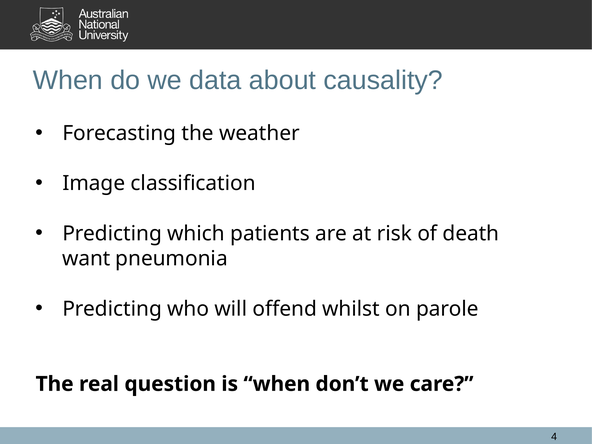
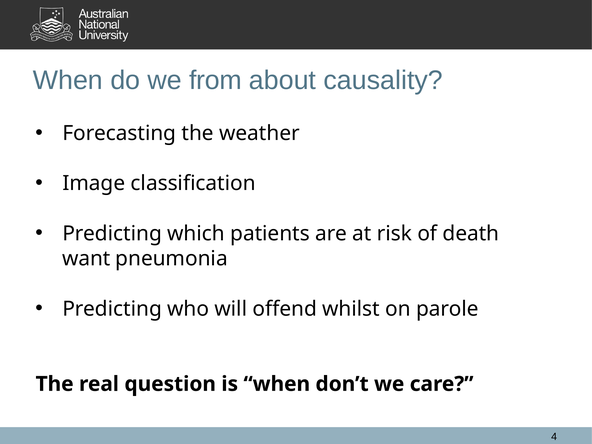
data: data -> from (216, 80)
